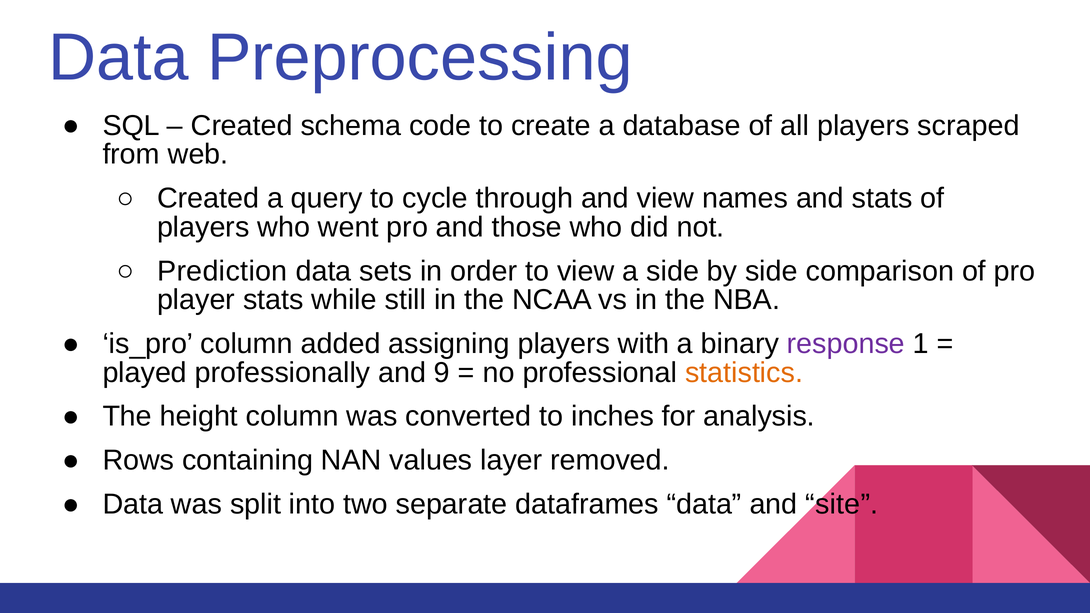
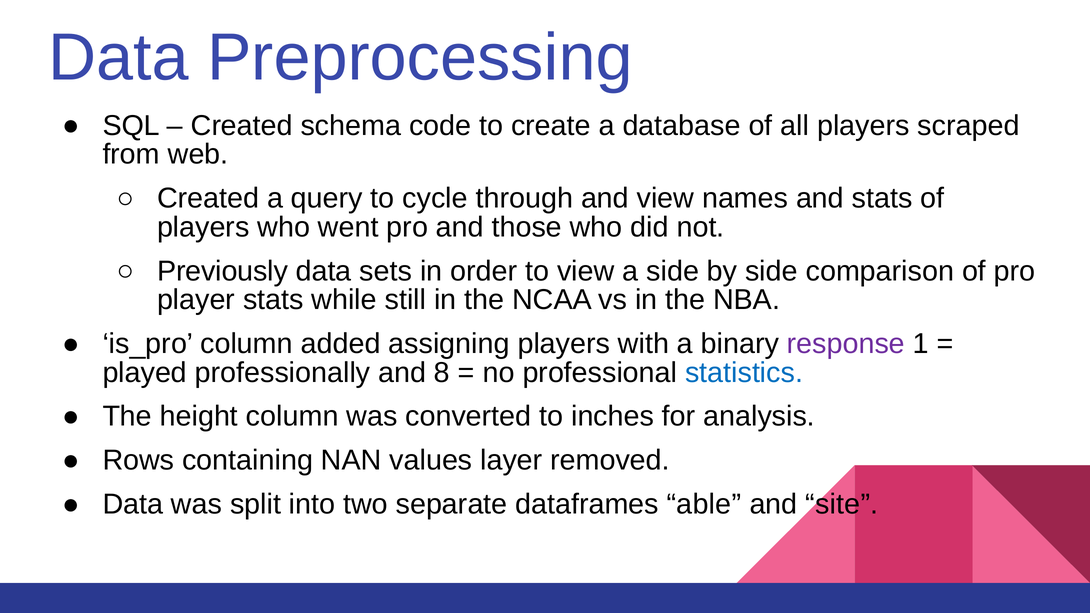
Prediction: Prediction -> Previously (223, 271)
9: 9 -> 8 (442, 373)
statistics colour: orange -> blue (744, 373)
dataframes data: data -> able (704, 504)
